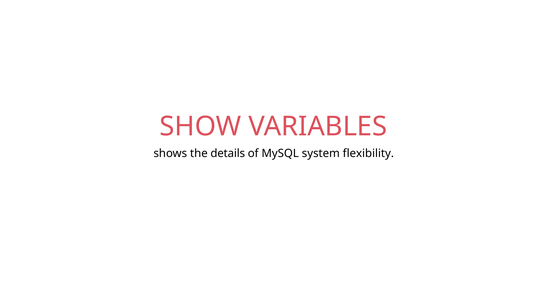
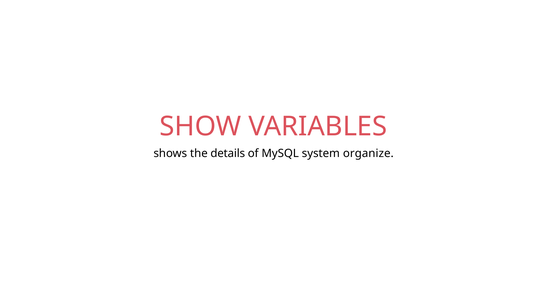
flexibility: flexibility -> organize (368, 153)
